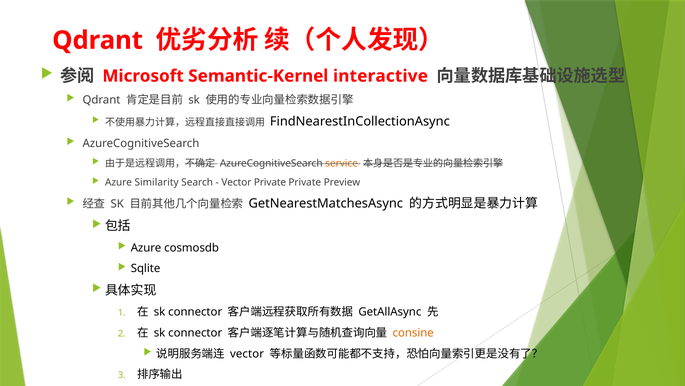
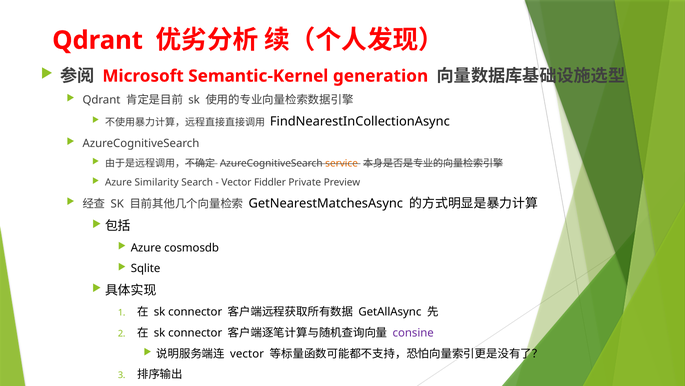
interactive: interactive -> generation (381, 76)
Vector Private: Private -> Fiddler (270, 182)
consine colour: orange -> purple (413, 332)
